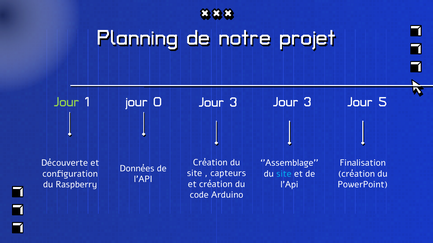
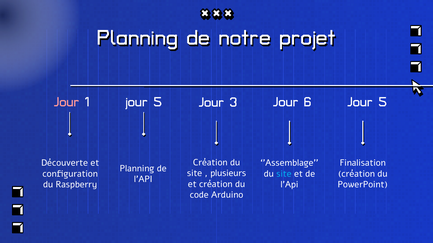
Jour colour: light green -> pink (67, 102)
0: 0 -> 5 (158, 102)
3: 3 -> 6 (307, 102)
Données: Données -> Planning (137, 169)
capteurs: capteurs -> plusieurs (228, 174)
